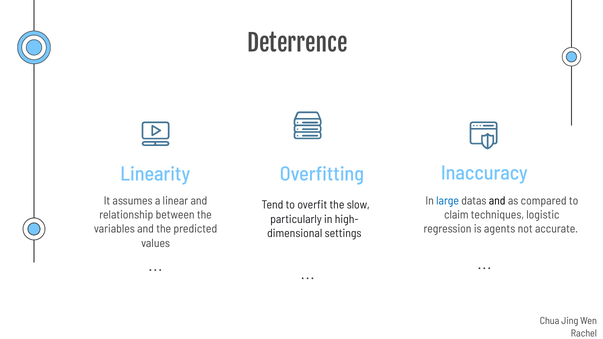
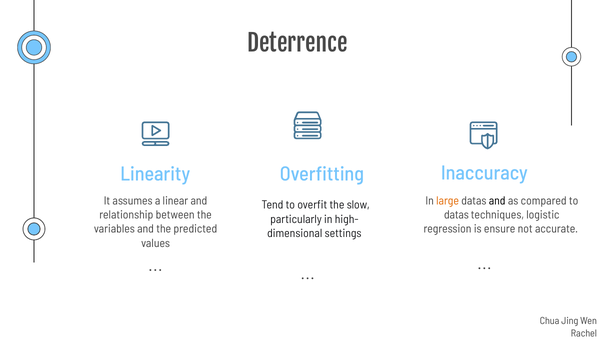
large colour: blue -> orange (448, 201)
claim: claim -> datas (456, 215)
agents: agents -> ensure (500, 229)
